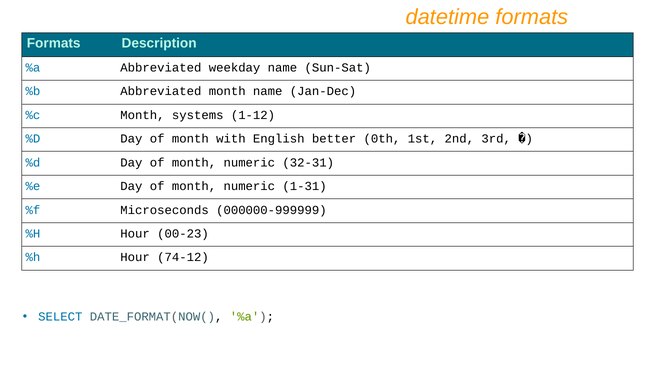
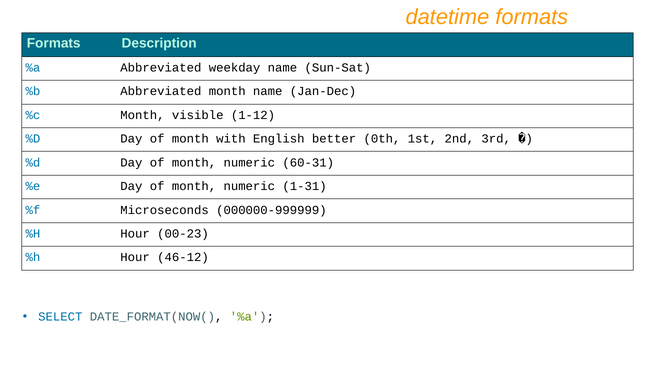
systems: systems -> visible (198, 115)
32-31: 32-31 -> 60-31 (308, 163)
74-12: 74-12 -> 46-12 (183, 258)
